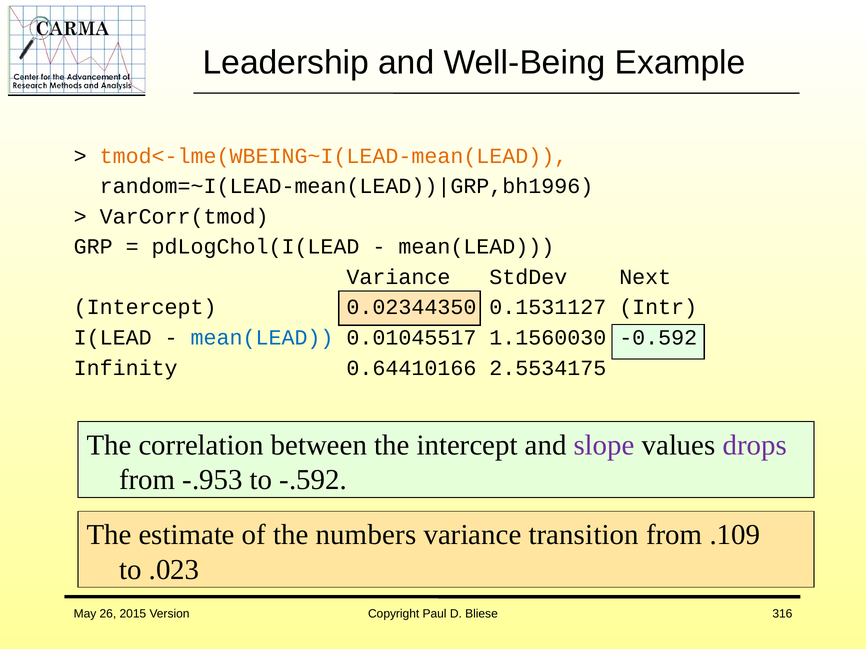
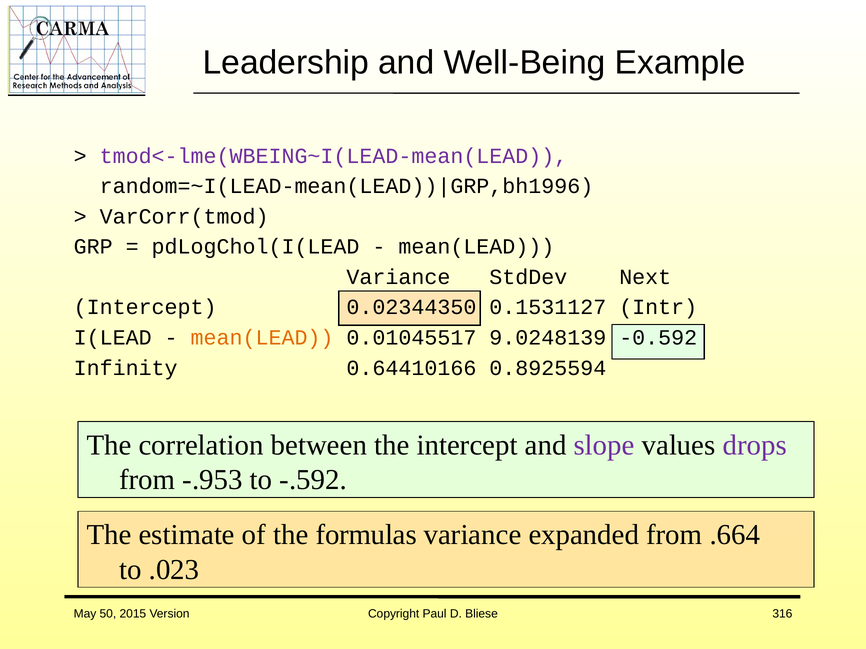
tmod<-lme(WBEING~I(LEAD-mean(LEAD colour: orange -> purple (333, 156)
mean(LEAD colour: blue -> orange (262, 338)
1.1560030: 1.1560030 -> 9.0248139 (548, 338)
2.5534175: 2.5534175 -> 0.8925594 (548, 368)
numbers: numbers -> formulas (366, 535)
transition: transition -> expanded (584, 535)
.109: .109 -> .664 (735, 535)
26: 26 -> 50 (108, 614)
